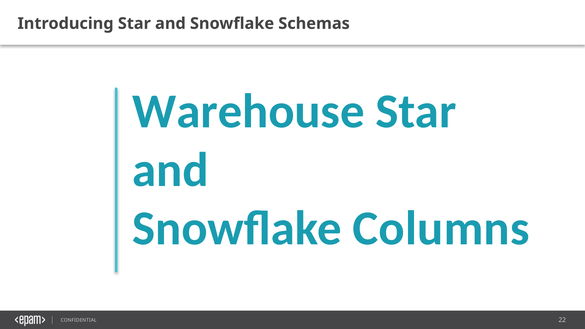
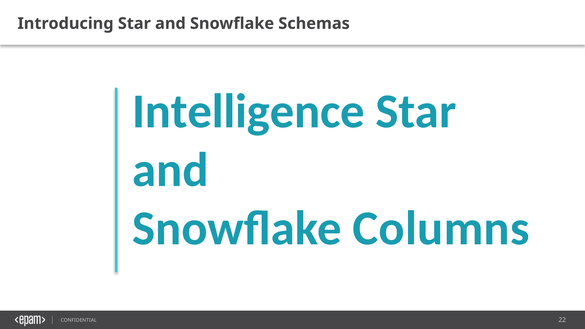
Warehouse: Warehouse -> Intelligence (249, 112)
